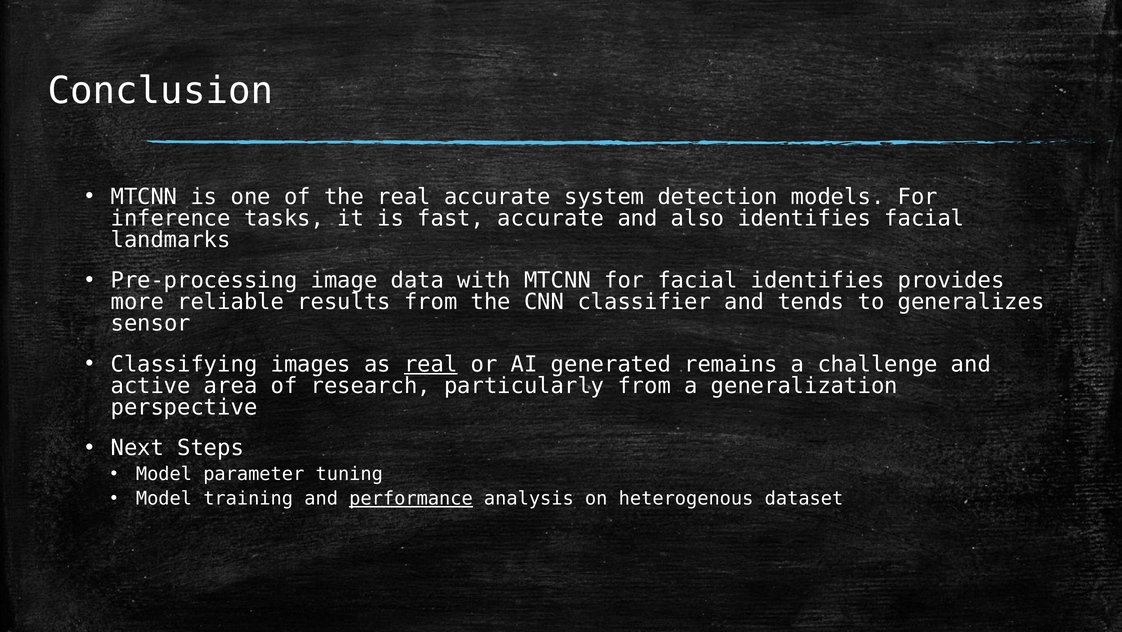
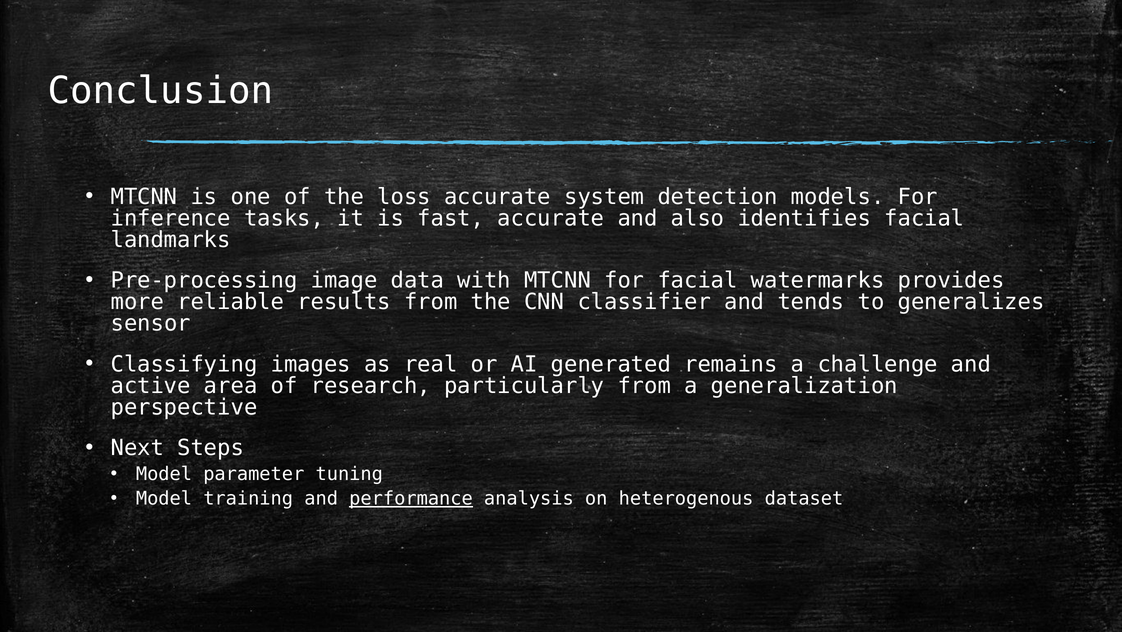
the real: real -> loss (404, 197)
facial identifies: identifies -> watermarks (818, 280)
real underline: present -> none (431, 364)
